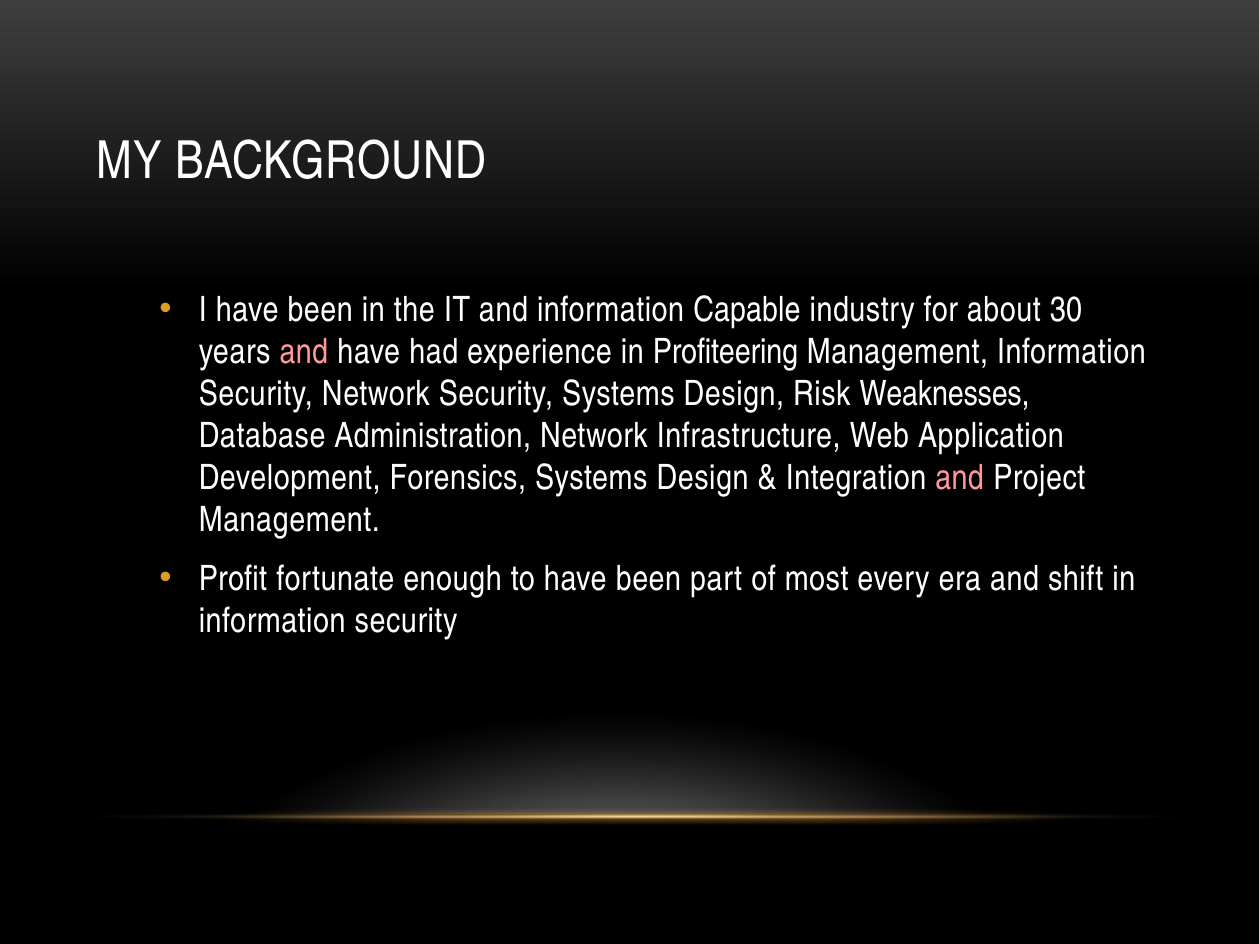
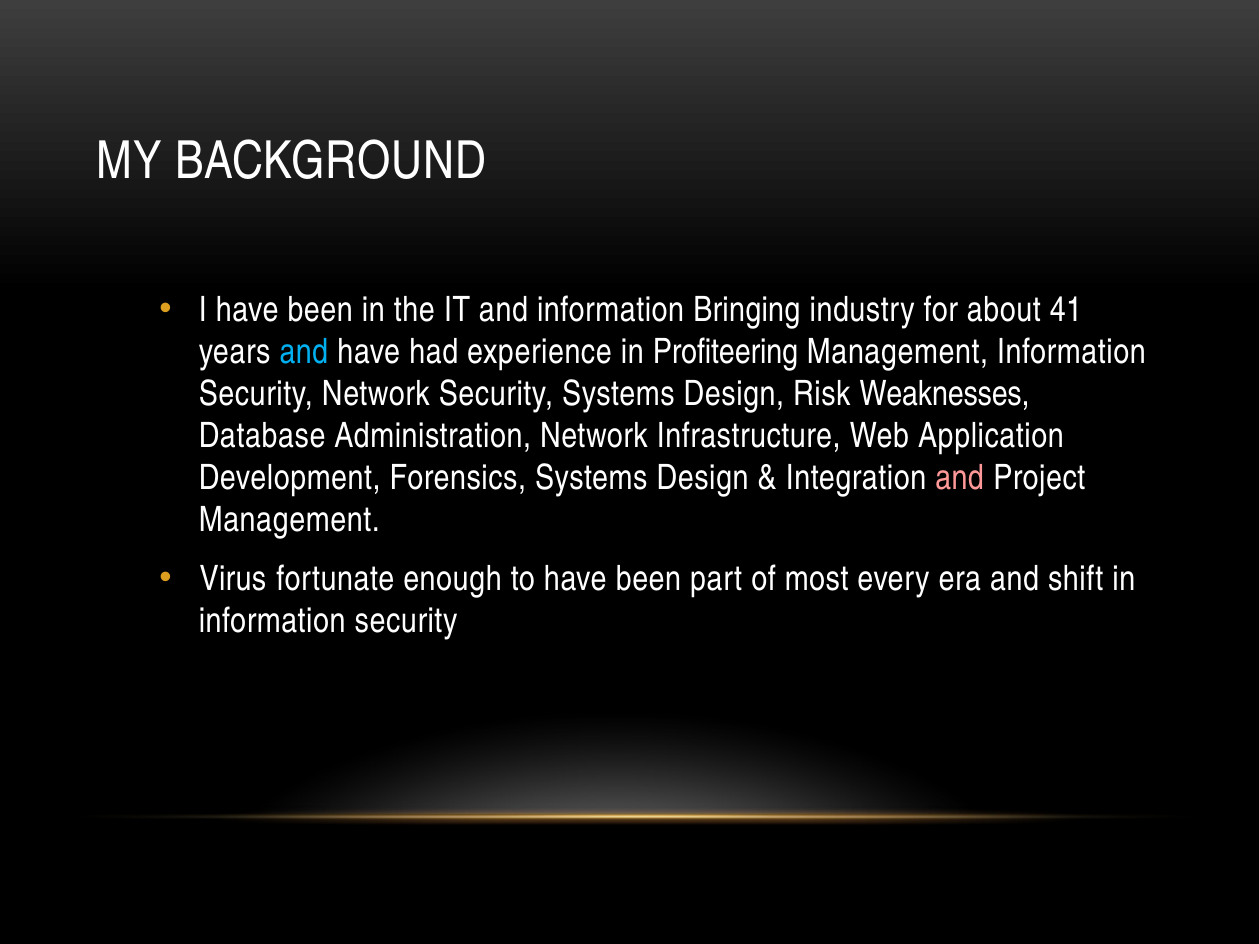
Capable: Capable -> Bringing (747, 310)
30: 30 -> 41 (1066, 310)
and colour: pink -> light blue (304, 352)
Profit: Profit -> Virus (233, 579)
